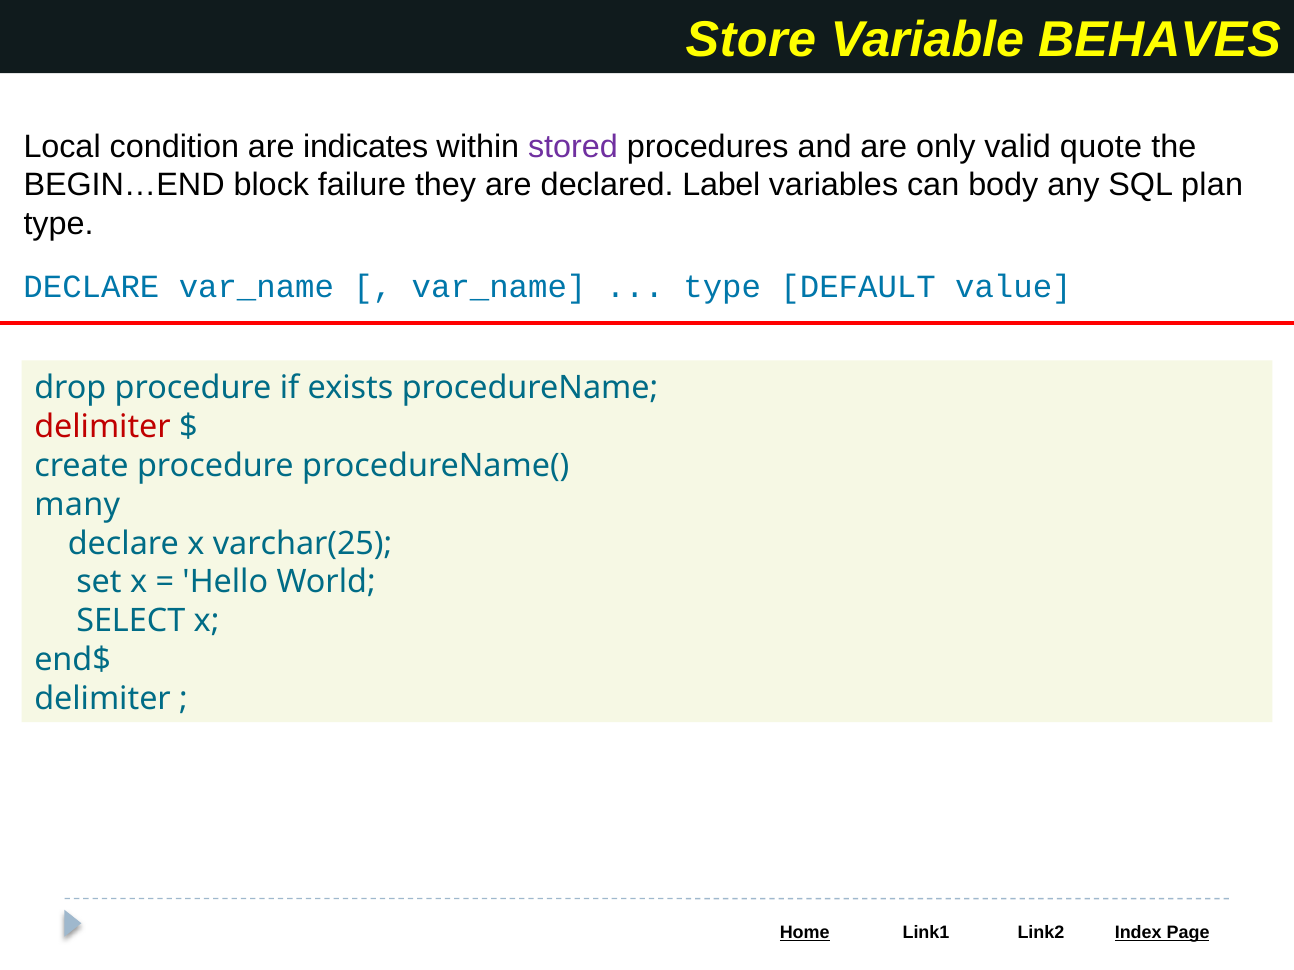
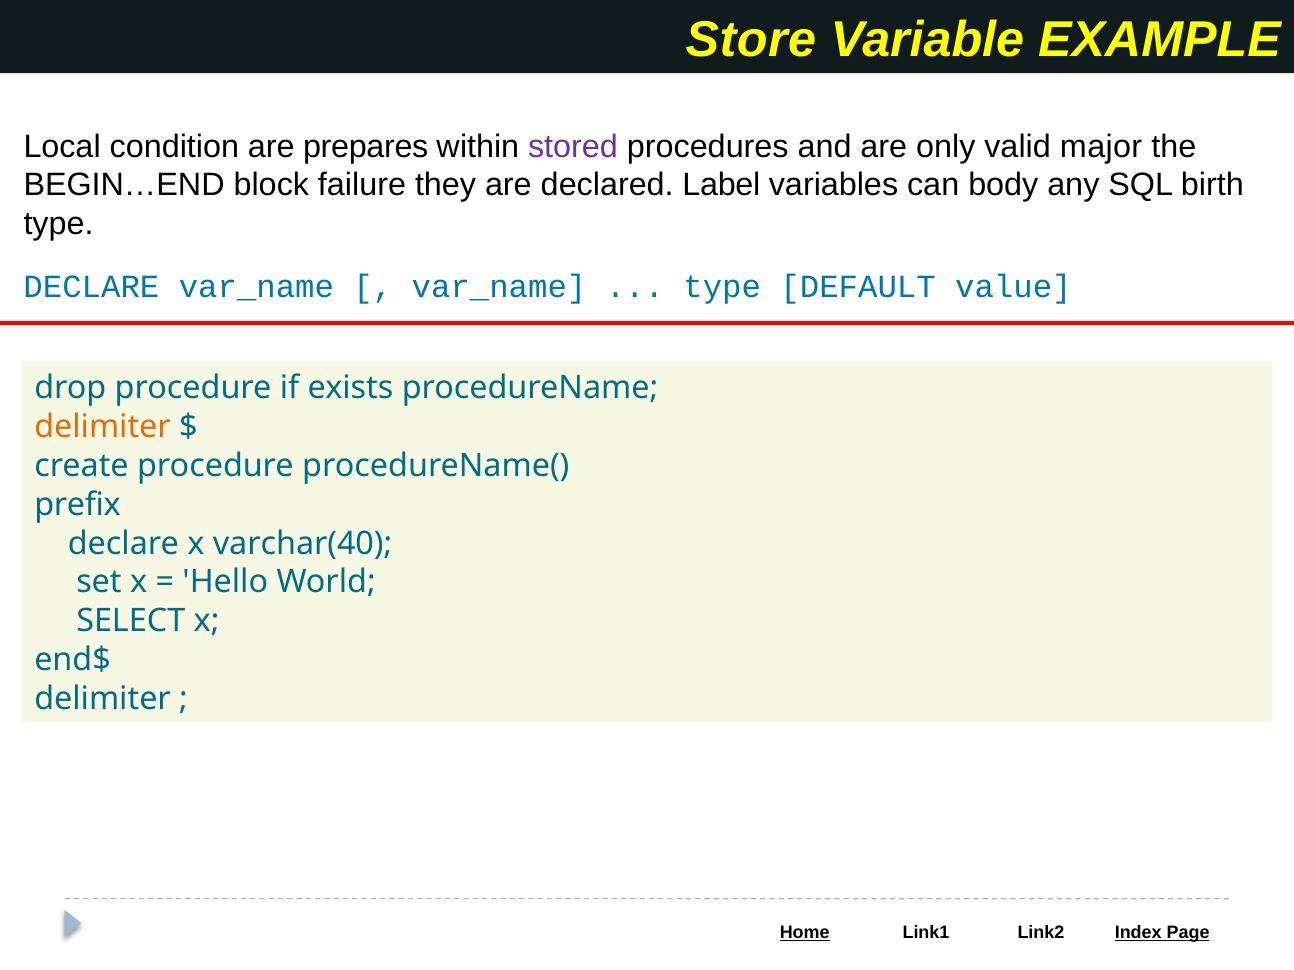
BEHAVES: BEHAVES -> EXAMPLE (1159, 40)
indicates: indicates -> prepares (366, 147)
quote: quote -> major (1101, 147)
plan: plan -> birth (1212, 185)
delimiter colour: red -> orange (103, 427)
many: many -> prefix (78, 505)
varchar(25: varchar(25 -> varchar(40 (303, 544)
